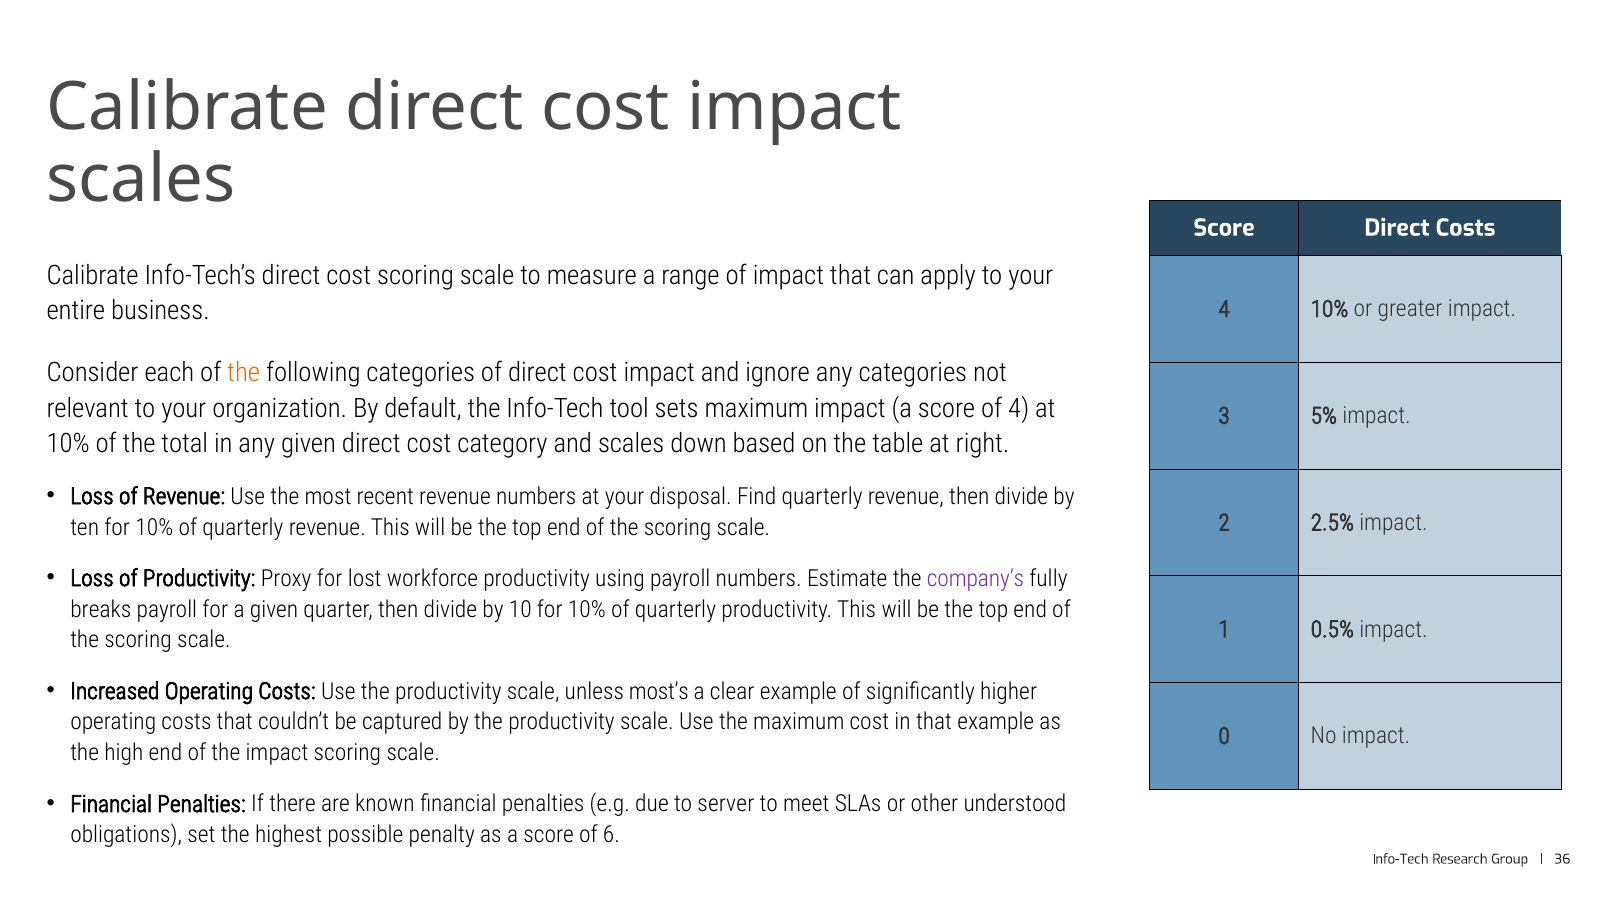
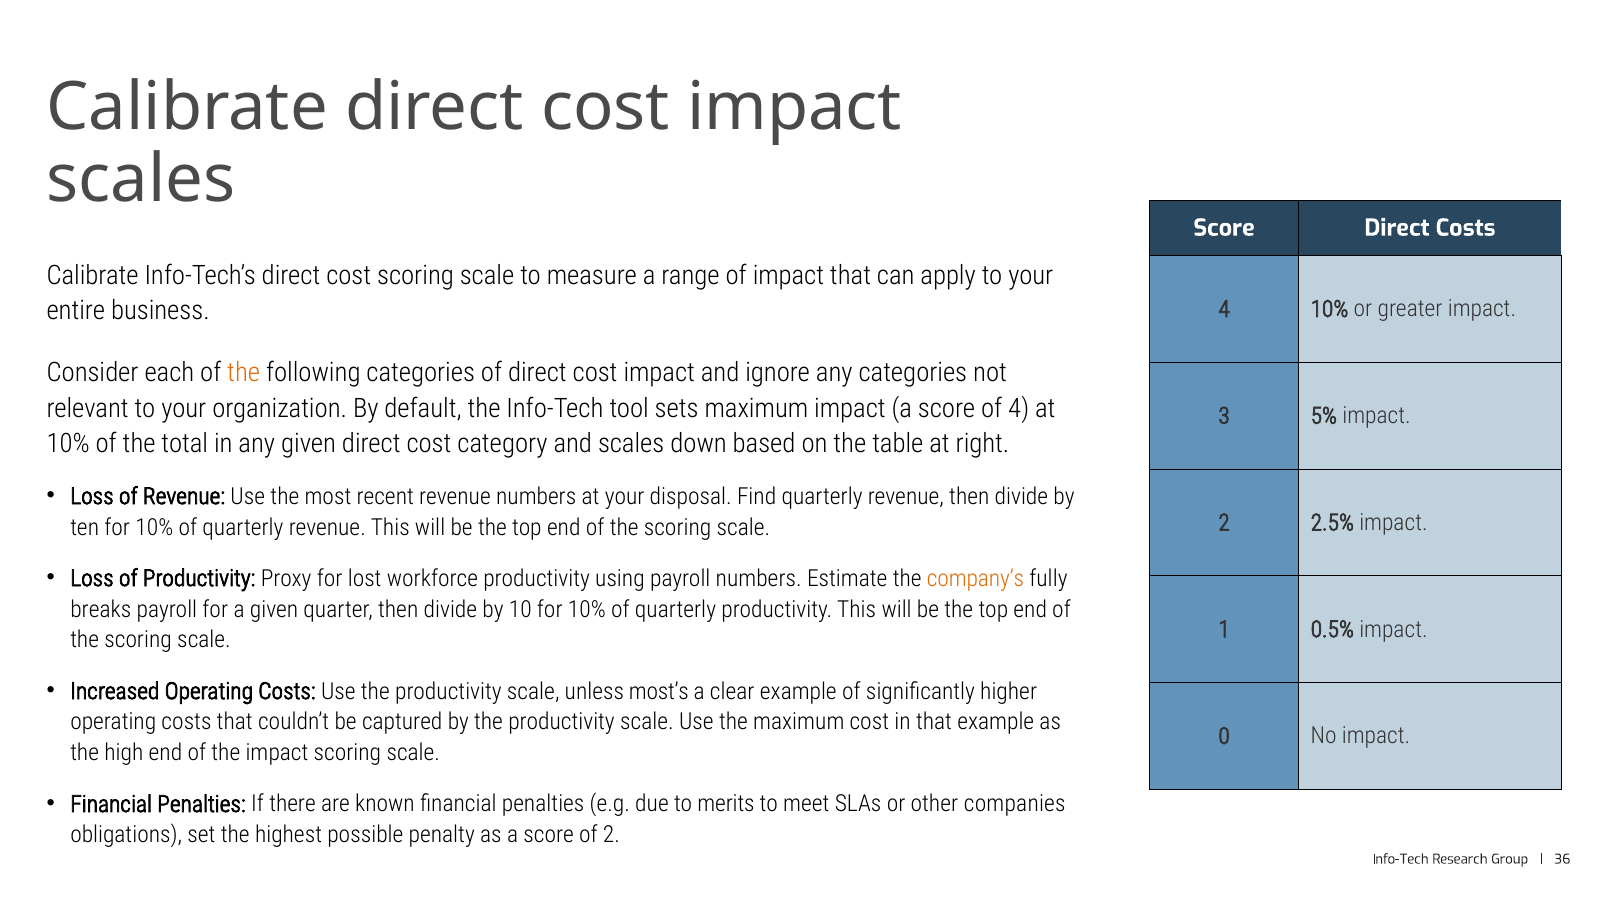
company’s colour: purple -> orange (976, 579)
server: server -> merits (726, 805)
understood: understood -> companies (1015, 805)
of 6: 6 -> 2 (611, 836)
